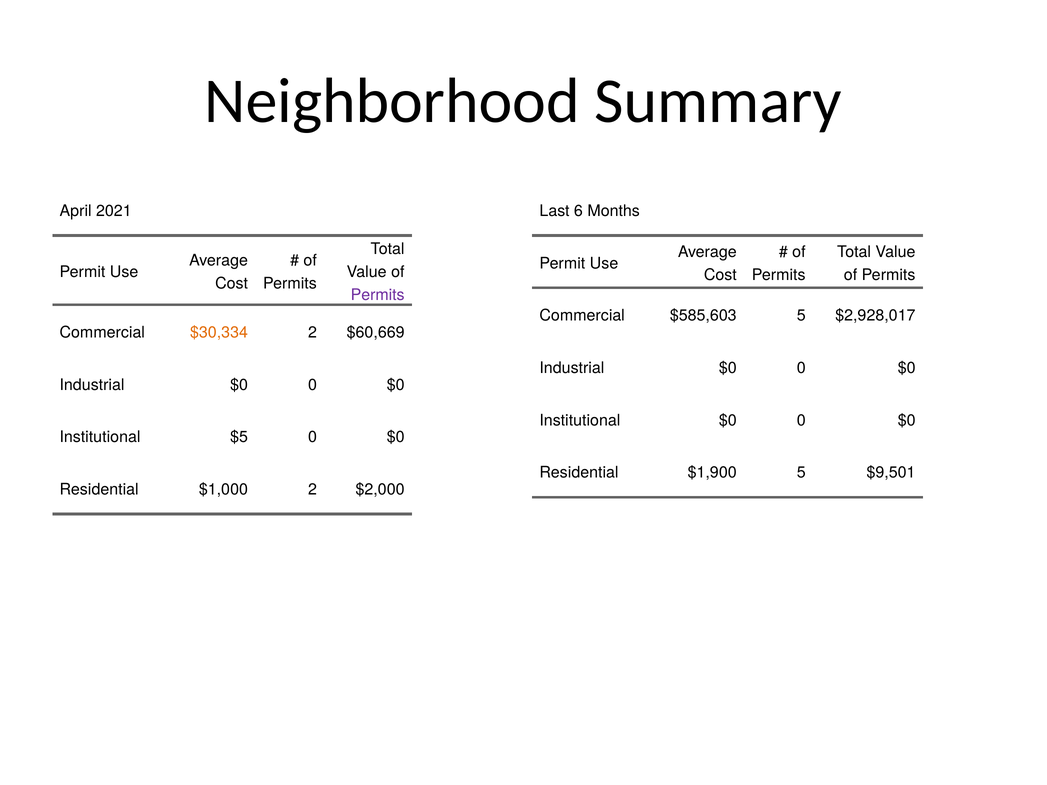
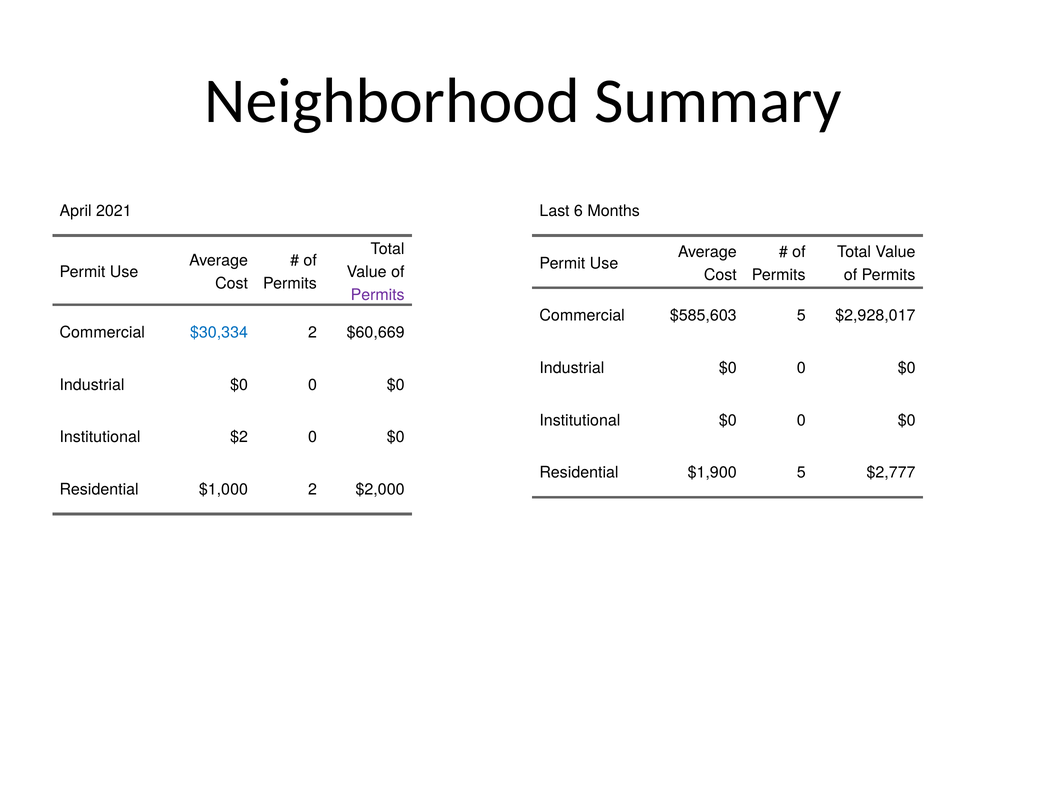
$30,334 colour: orange -> blue (219, 333)
$5: $5 -> $2 (239, 437)
$9,501: $9,501 -> $2,777 (891, 473)
